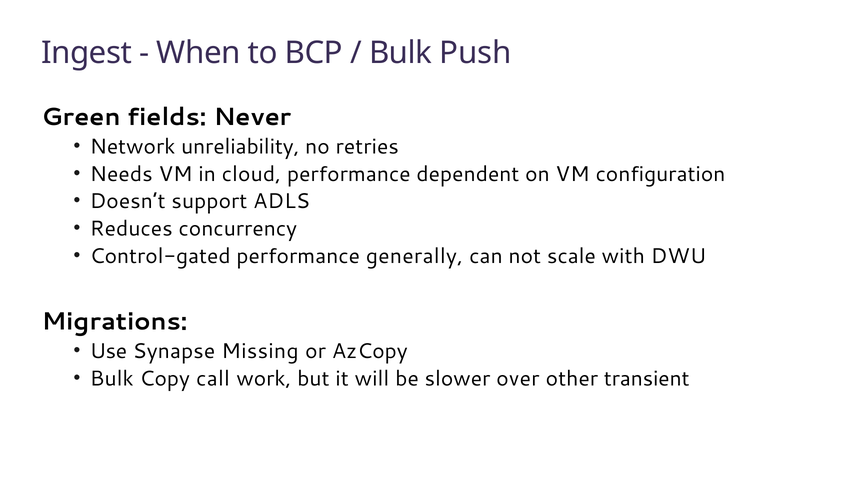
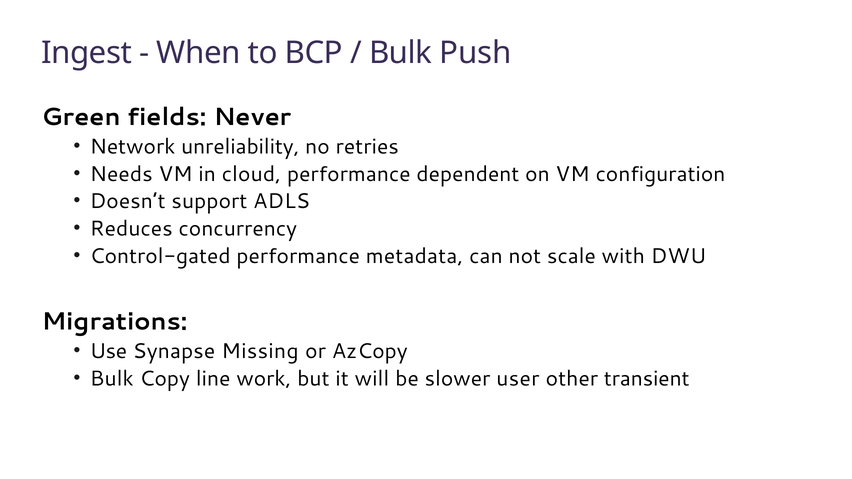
generally: generally -> metadata (415, 256)
call: call -> line (213, 379)
over: over -> user (518, 379)
